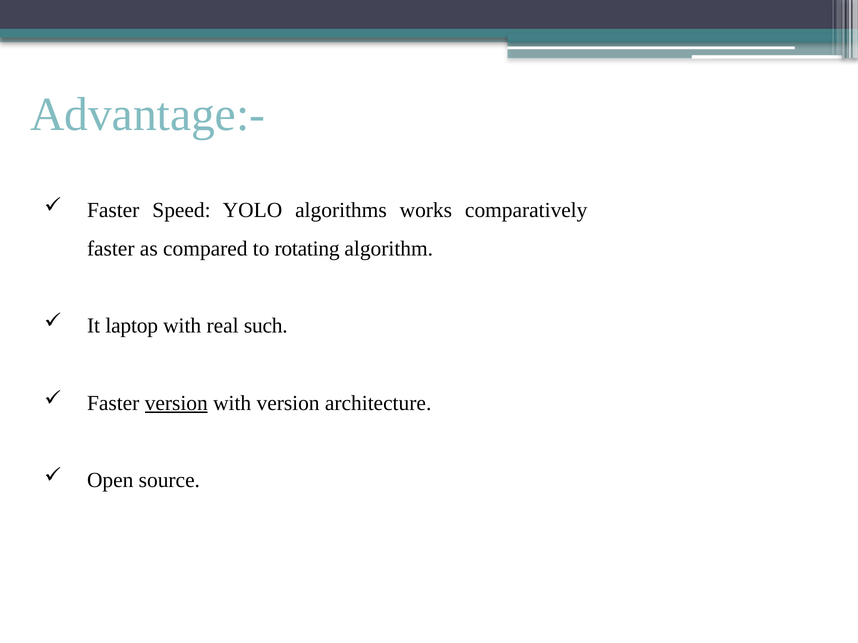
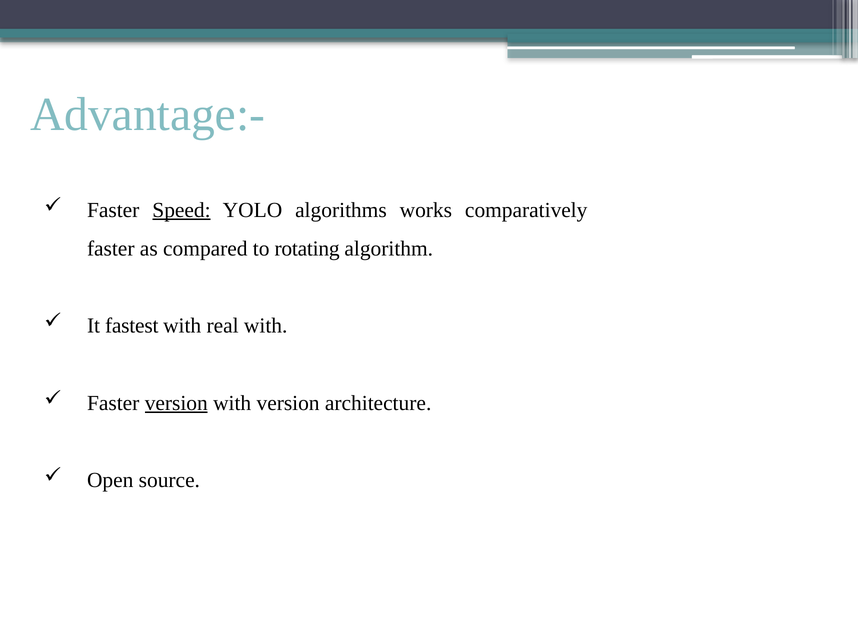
Speed underline: none -> present (181, 210)
laptop: laptop -> fastest (132, 326)
real such: such -> with (266, 326)
